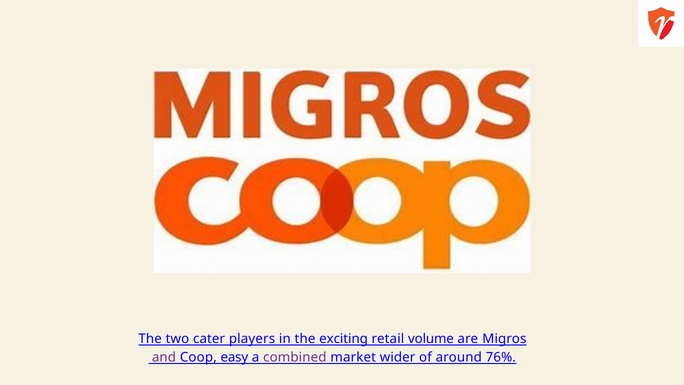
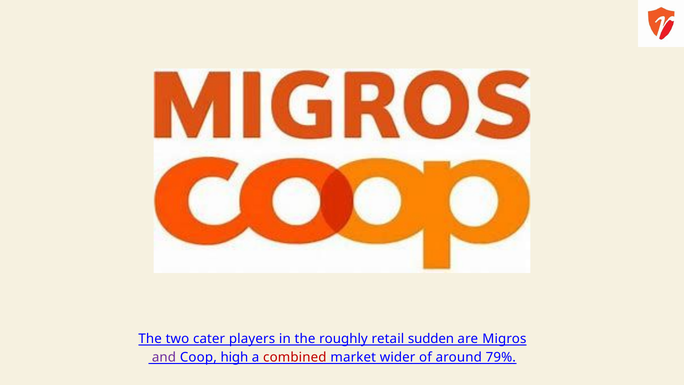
exciting: exciting -> roughly (343, 339)
volume: volume -> sudden (431, 339)
easy: easy -> high (234, 357)
combined colour: purple -> red (295, 357)
76%: 76% -> 79% (501, 357)
